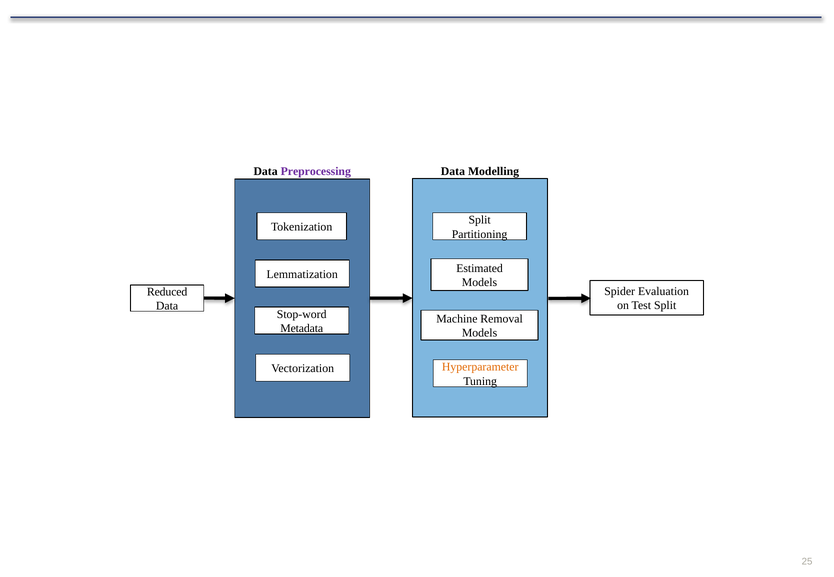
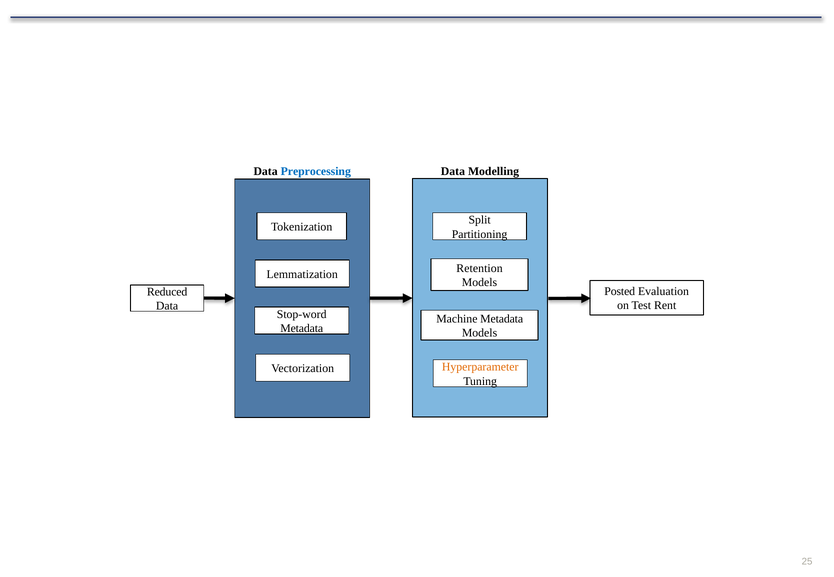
Preprocessing colour: purple -> blue (316, 171)
Estimated: Estimated -> Retention (480, 268)
Spider: Spider -> Posted (620, 292)
Test Split: Split -> Rent (665, 306)
Machine Removal: Removal -> Metadata (502, 319)
